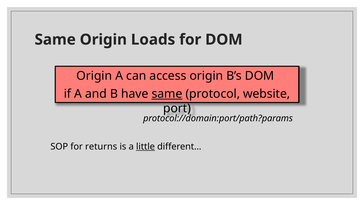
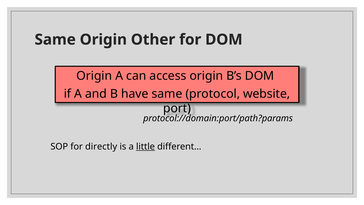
Loads: Loads -> Other (153, 40)
same underline: present -> none (167, 94)
returns: returns -> directly (101, 146)
